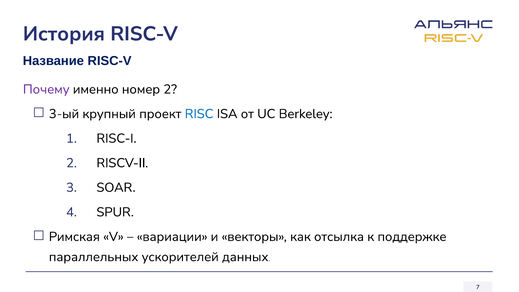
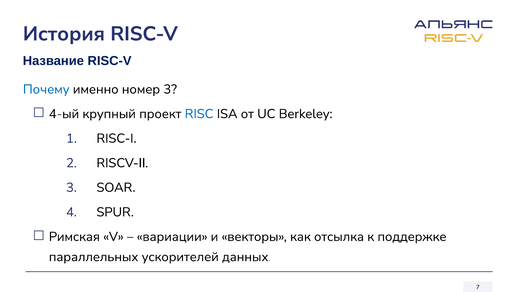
Почему colour: purple -> blue (46, 89)
номер 2: 2 -> 3 (170, 89)
3-ый: 3-ый -> 4-ый (64, 114)
